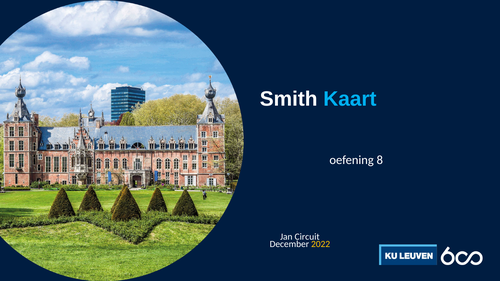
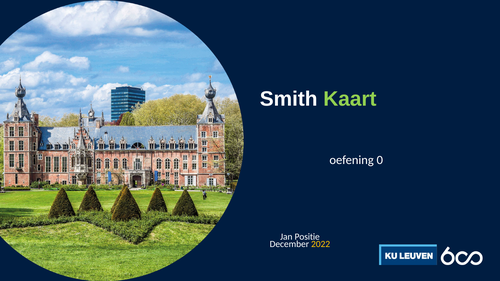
Kaart colour: light blue -> light green (350, 99)
8: 8 -> 0 (380, 160)
Circuit: Circuit -> Positie (307, 237)
